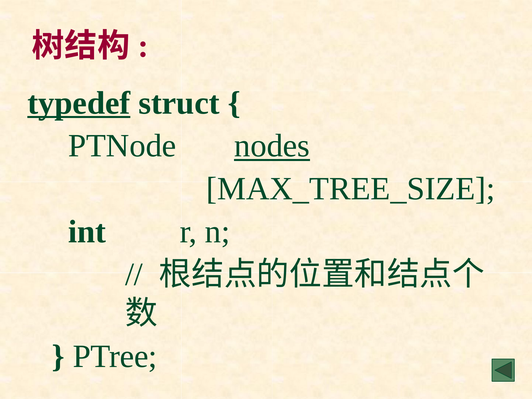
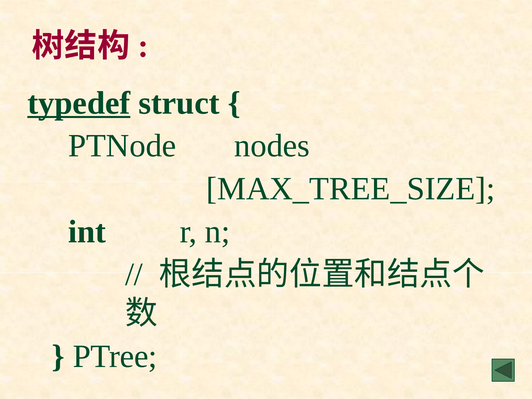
nodes underline: present -> none (272, 146)
